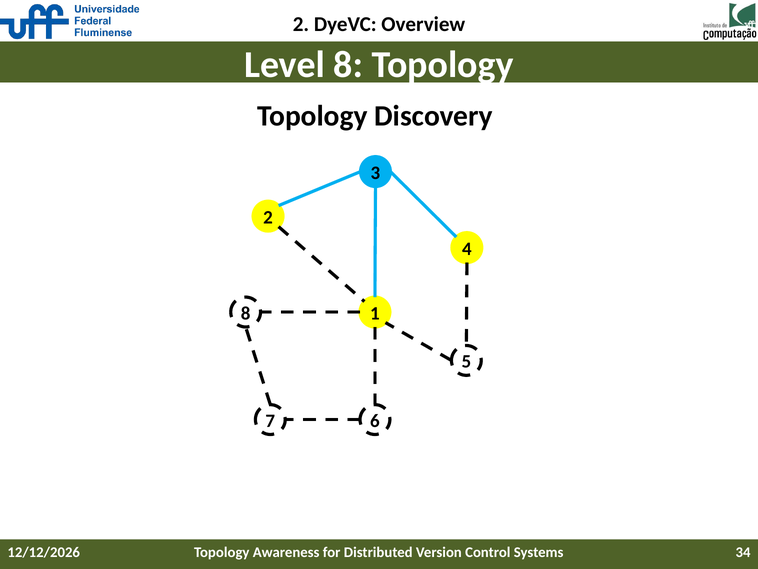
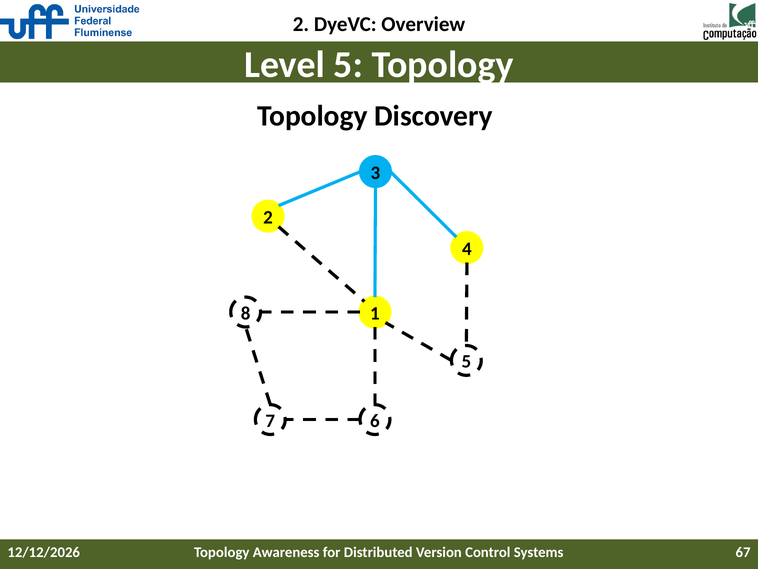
Level 8: 8 -> 5 (348, 65)
34: 34 -> 67 (743, 552)
